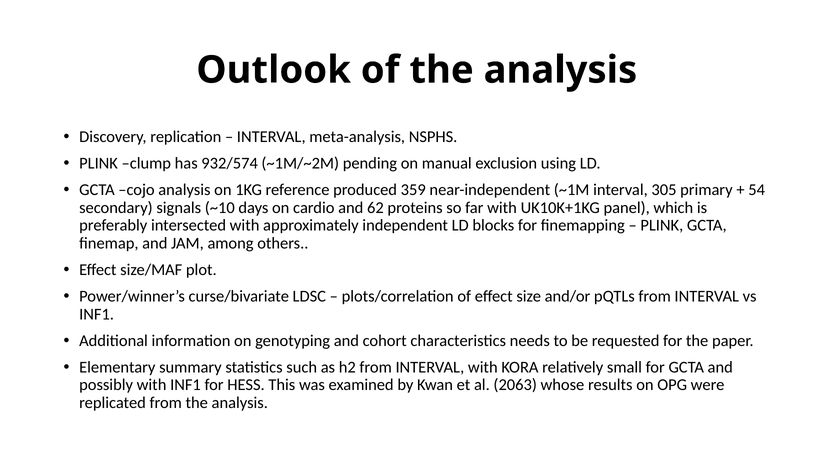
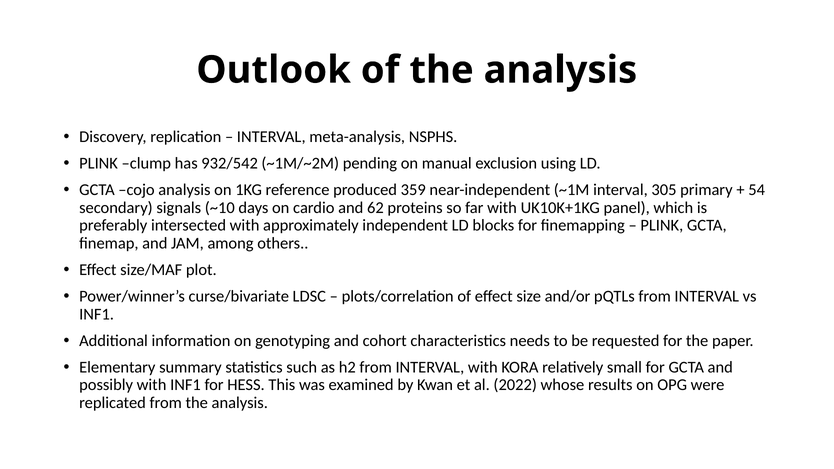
932/574: 932/574 -> 932/542 (230, 163)
2063: 2063 -> 2022 (515, 385)
